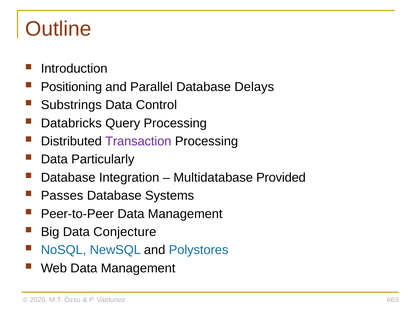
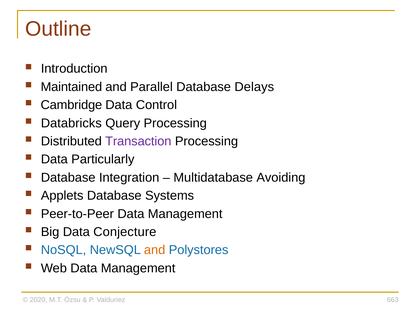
Positioning: Positioning -> Maintained (71, 87)
Substrings: Substrings -> Cambridge (71, 105)
Provided: Provided -> Avoiding (281, 178)
Passes: Passes -> Applets (62, 196)
and colour: black -> orange (155, 250)
